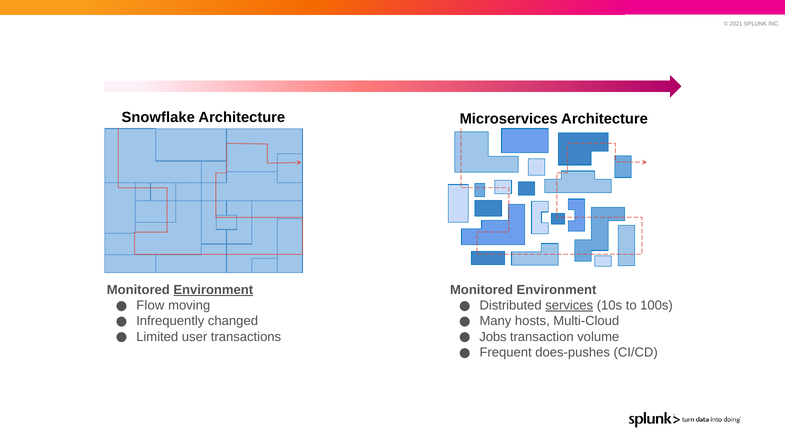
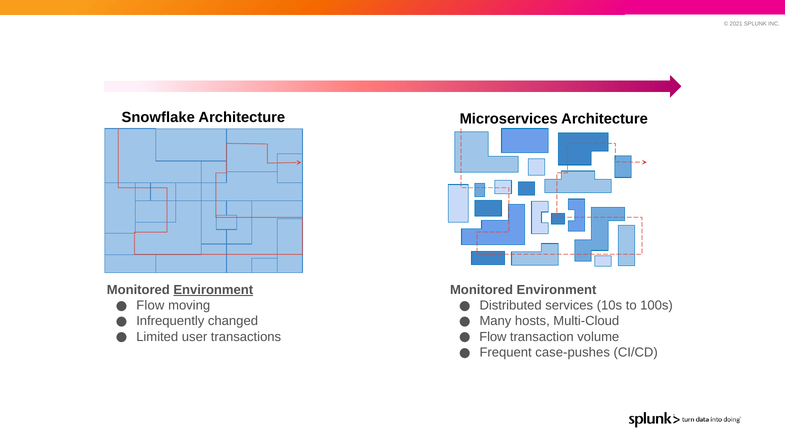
services underline: present -> none (569, 305)
Jobs: Jobs -> Flow (493, 337)
does-pushes: does-pushes -> case-pushes (573, 352)
